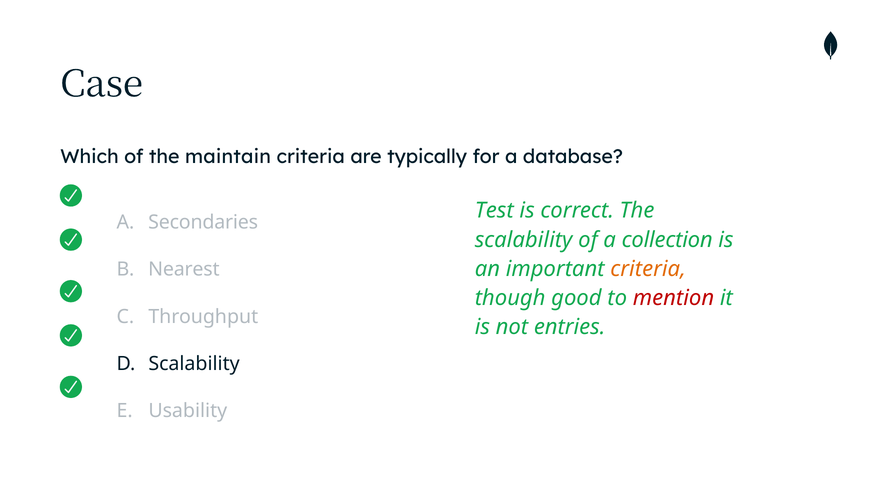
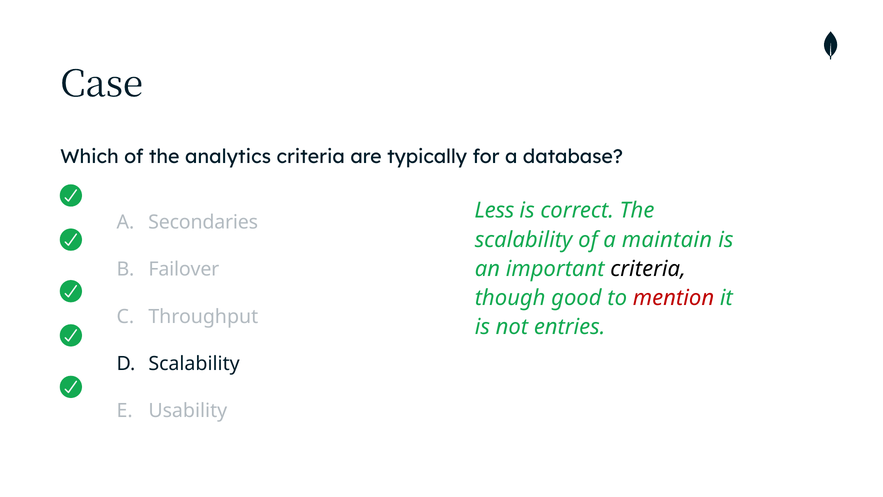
maintain: maintain -> analytics (228, 157)
Test: Test -> Less (494, 210)
collection: collection -> maintain (667, 240)
criteria colour: orange -> black (648, 269)
Nearest: Nearest -> Failover (184, 269)
